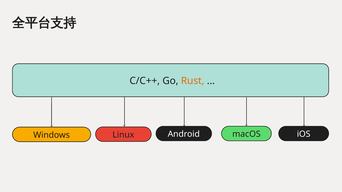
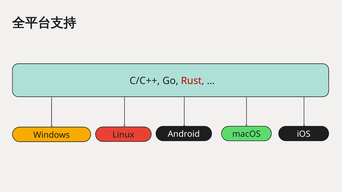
Rust colour: orange -> red (193, 81)
